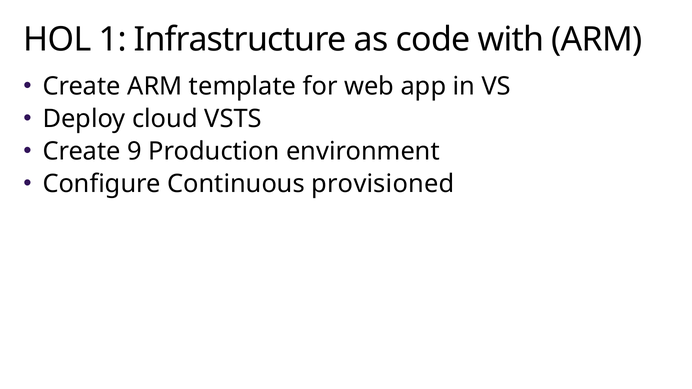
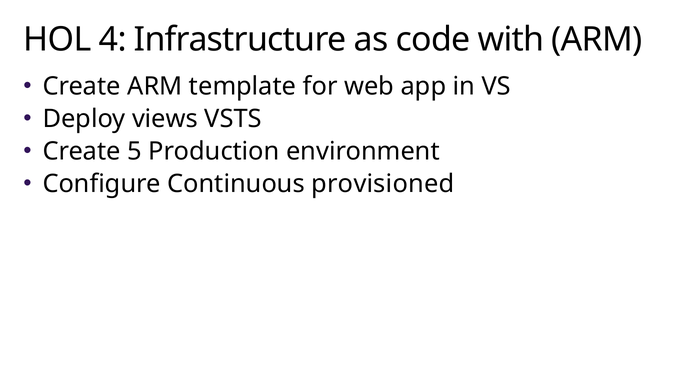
1: 1 -> 4 (113, 40)
cloud: cloud -> views (165, 119)
9: 9 -> 5 (135, 151)
